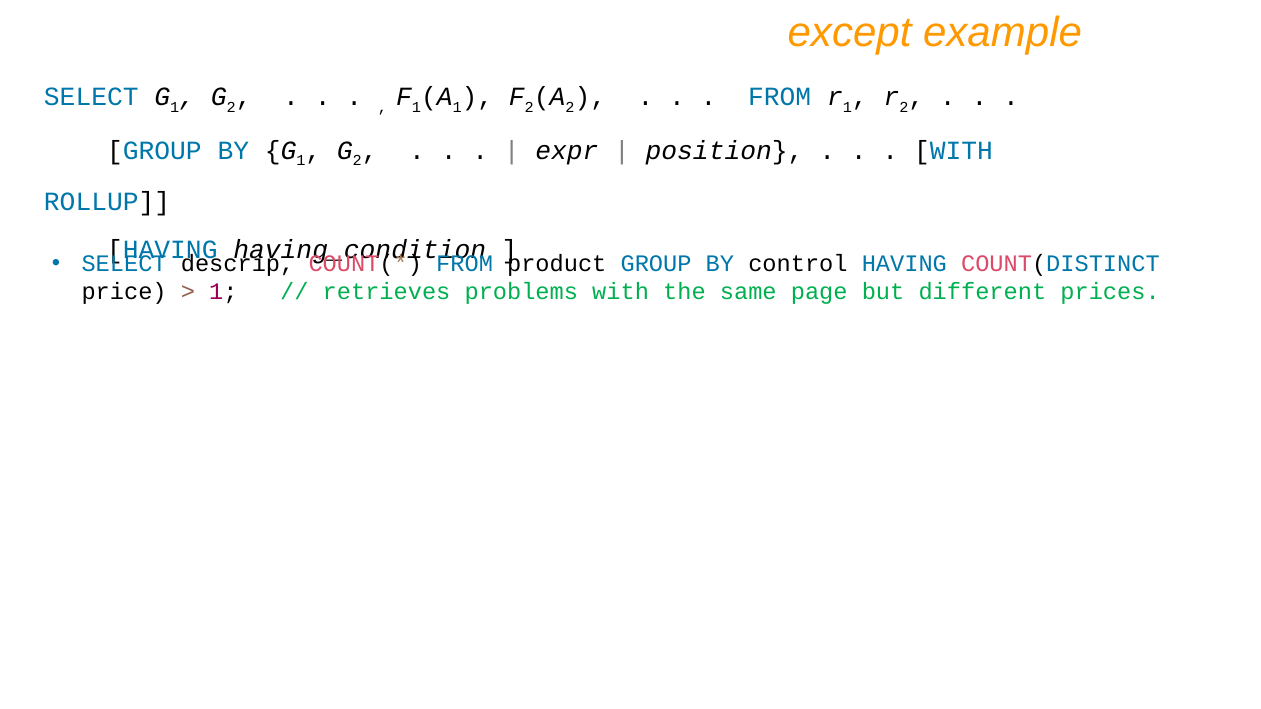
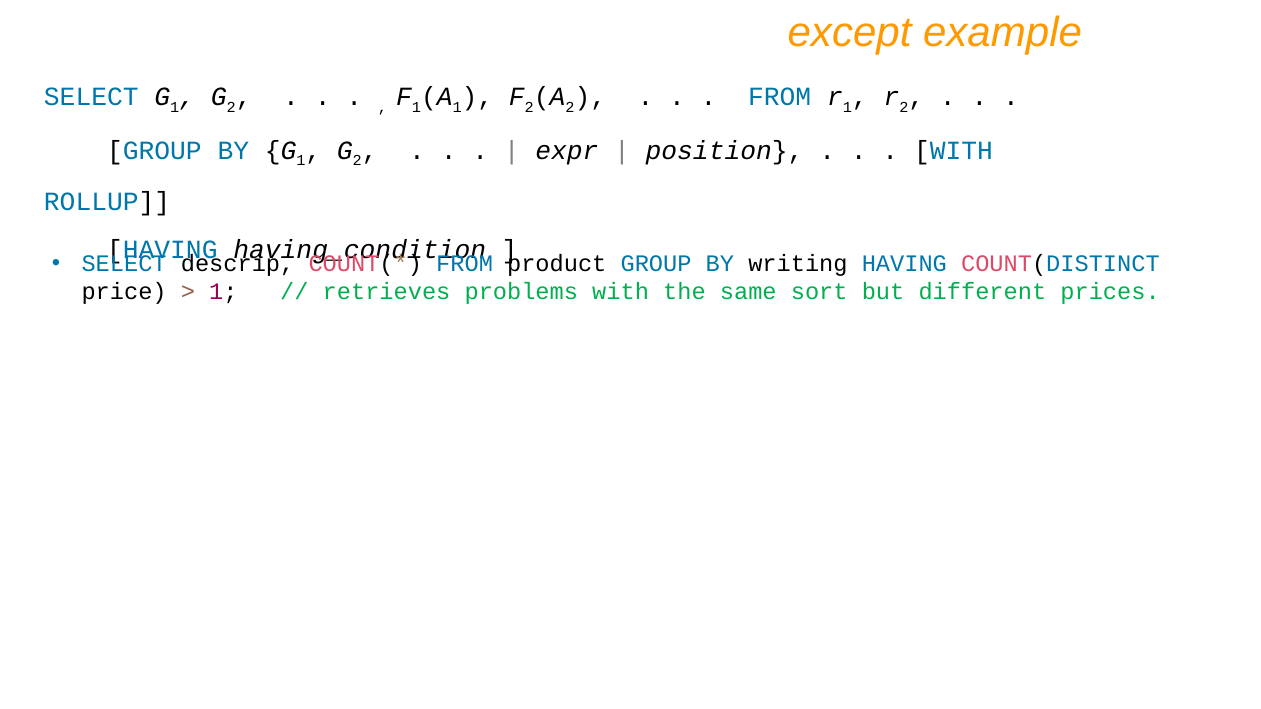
control: control -> writing (798, 264)
page: page -> sort (819, 292)
